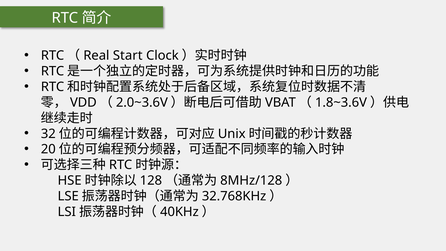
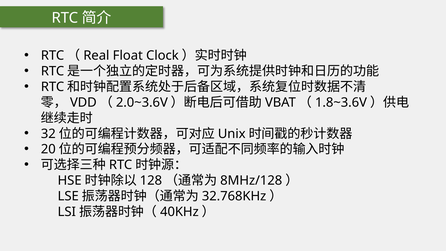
Start: Start -> Float (128, 56)
